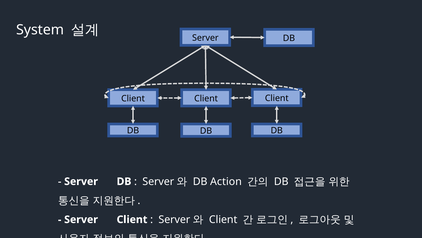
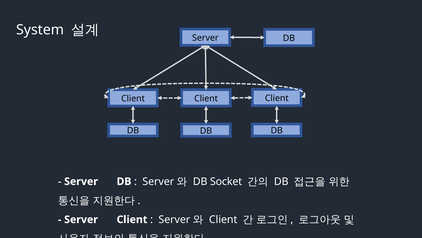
Action: Action -> Socket (226, 181)
